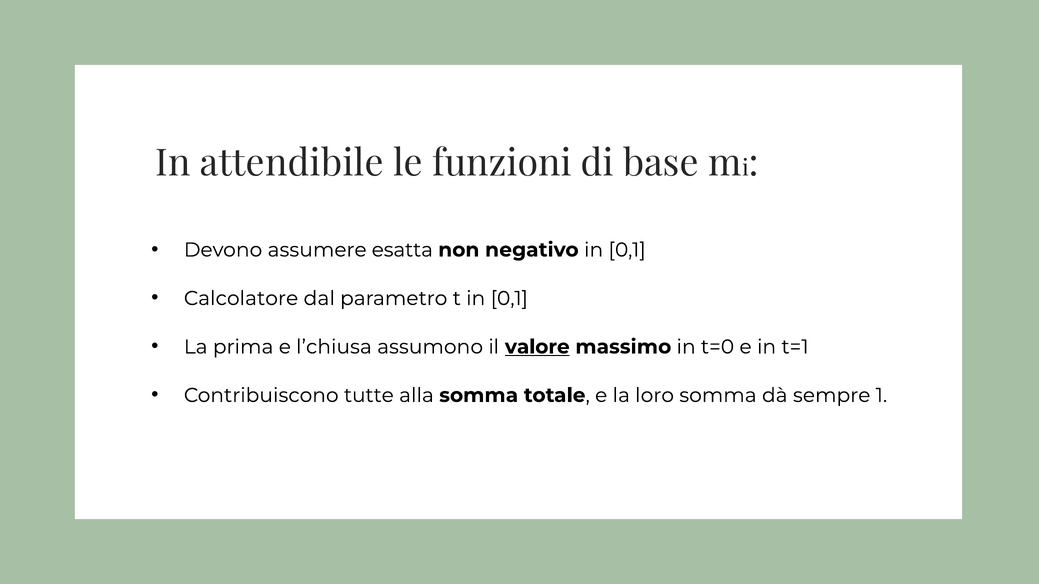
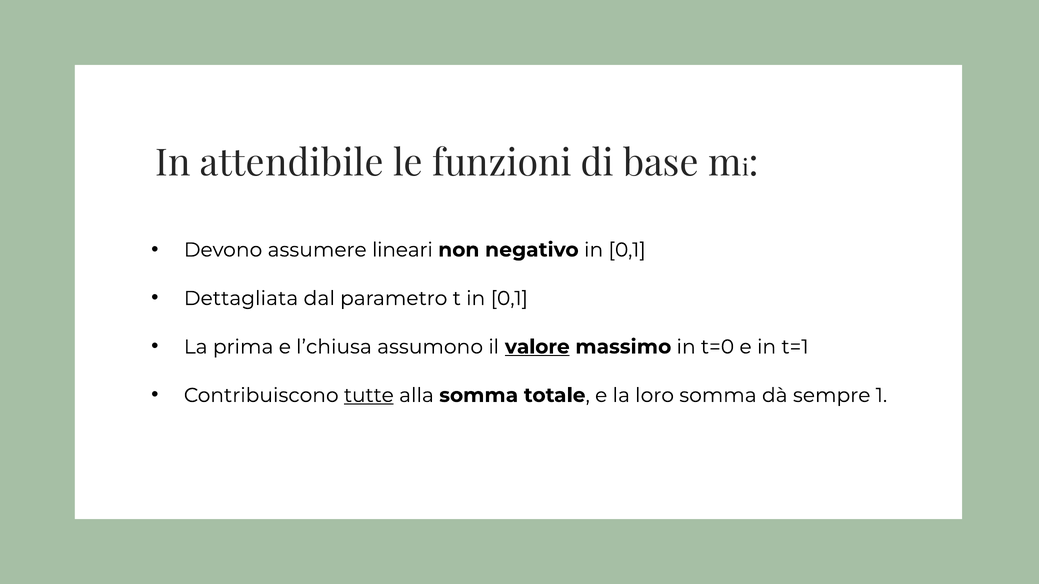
esatta: esatta -> lineari (402, 250)
Calcolatore: Calcolatore -> Dettagliata (241, 299)
tutte underline: none -> present (369, 396)
